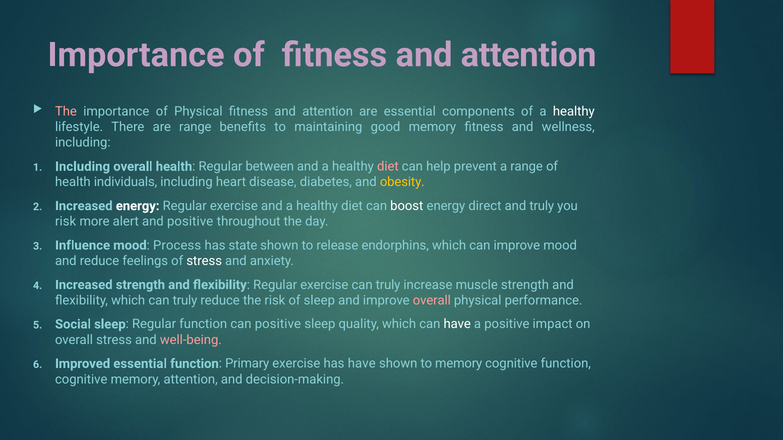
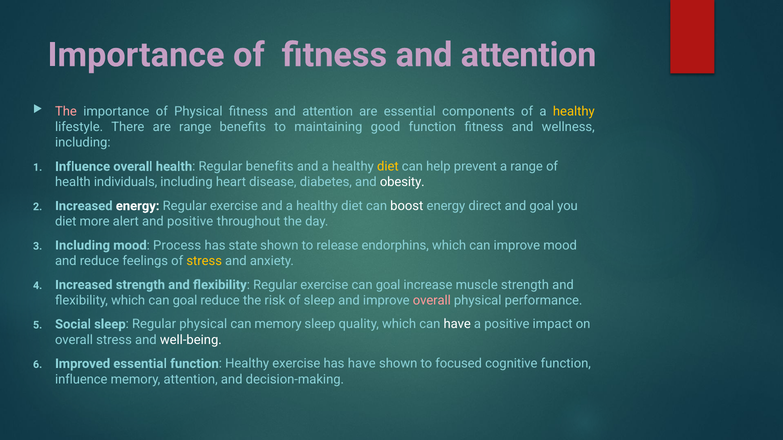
healthy colour: white -> yellow (574, 112)
good memory: memory -> function (432, 127)
Including: Including -> Influence (83, 167)
Regular between: between -> benefits (270, 167)
diet colour: pink -> yellow (388, 167)
obesity colour: yellow -> white (402, 182)
and truly: truly -> goal (542, 206)
risk: risk -> diet (66, 222)
Influence: Influence -> Including (83, 246)
stress colour: white -> yellow (204, 261)
exercise can truly: truly -> goal (388, 285)
which can truly: truly -> goal (185, 301)
Regular function: function -> physical (203, 324)
can positive: positive -> memory (278, 324)
well-being colour: pink -> white (191, 340)
function Primary: Primary -> Healthy (247, 364)
to memory: memory -> focused (459, 364)
cognitive: cognitive -> influence (81, 380)
